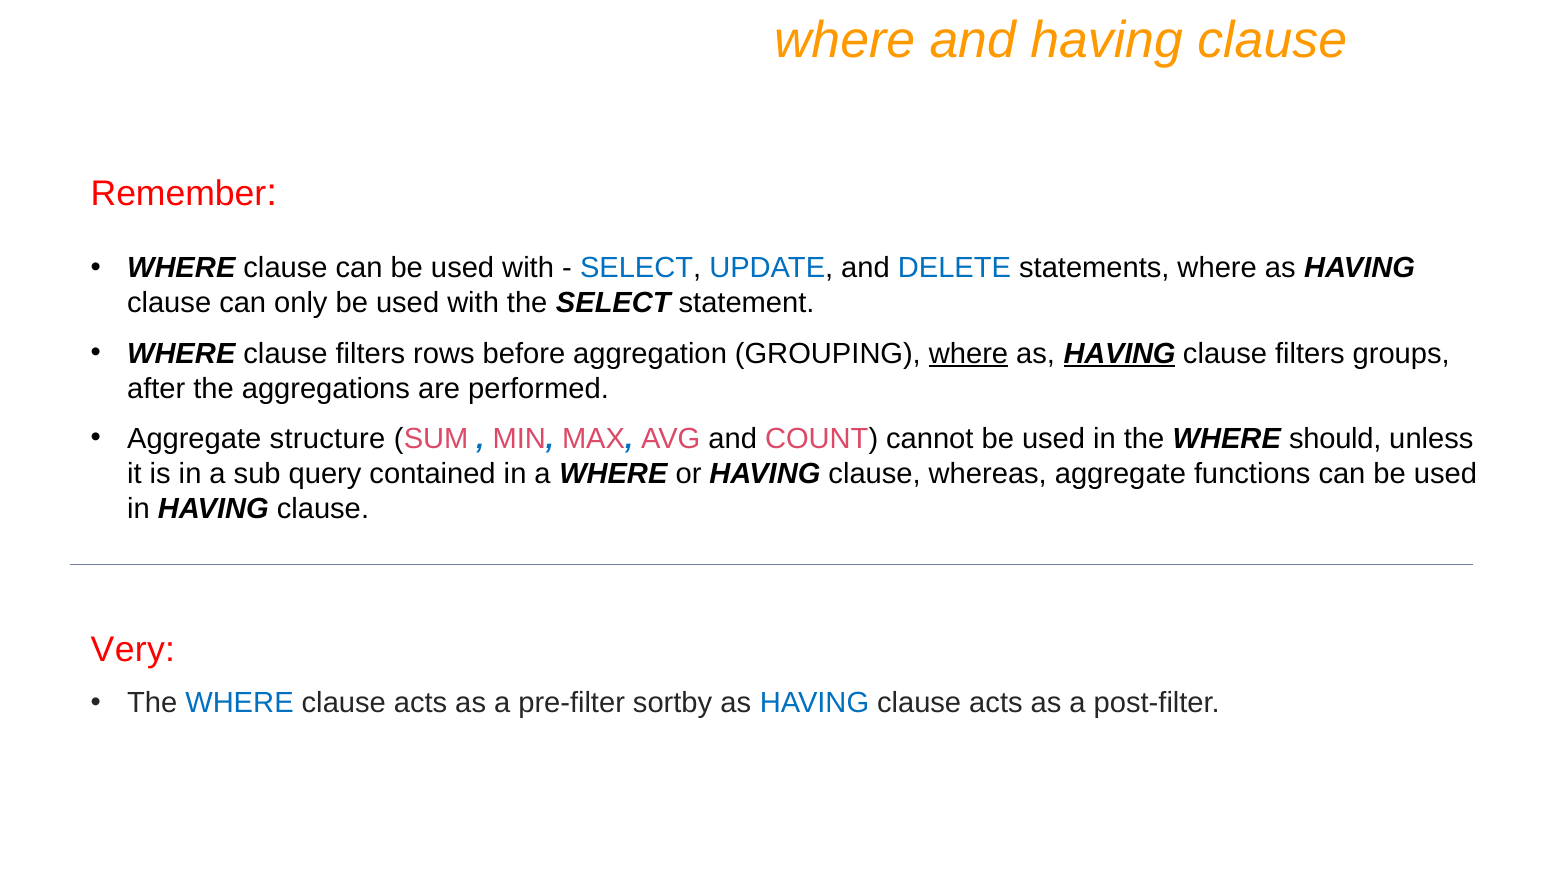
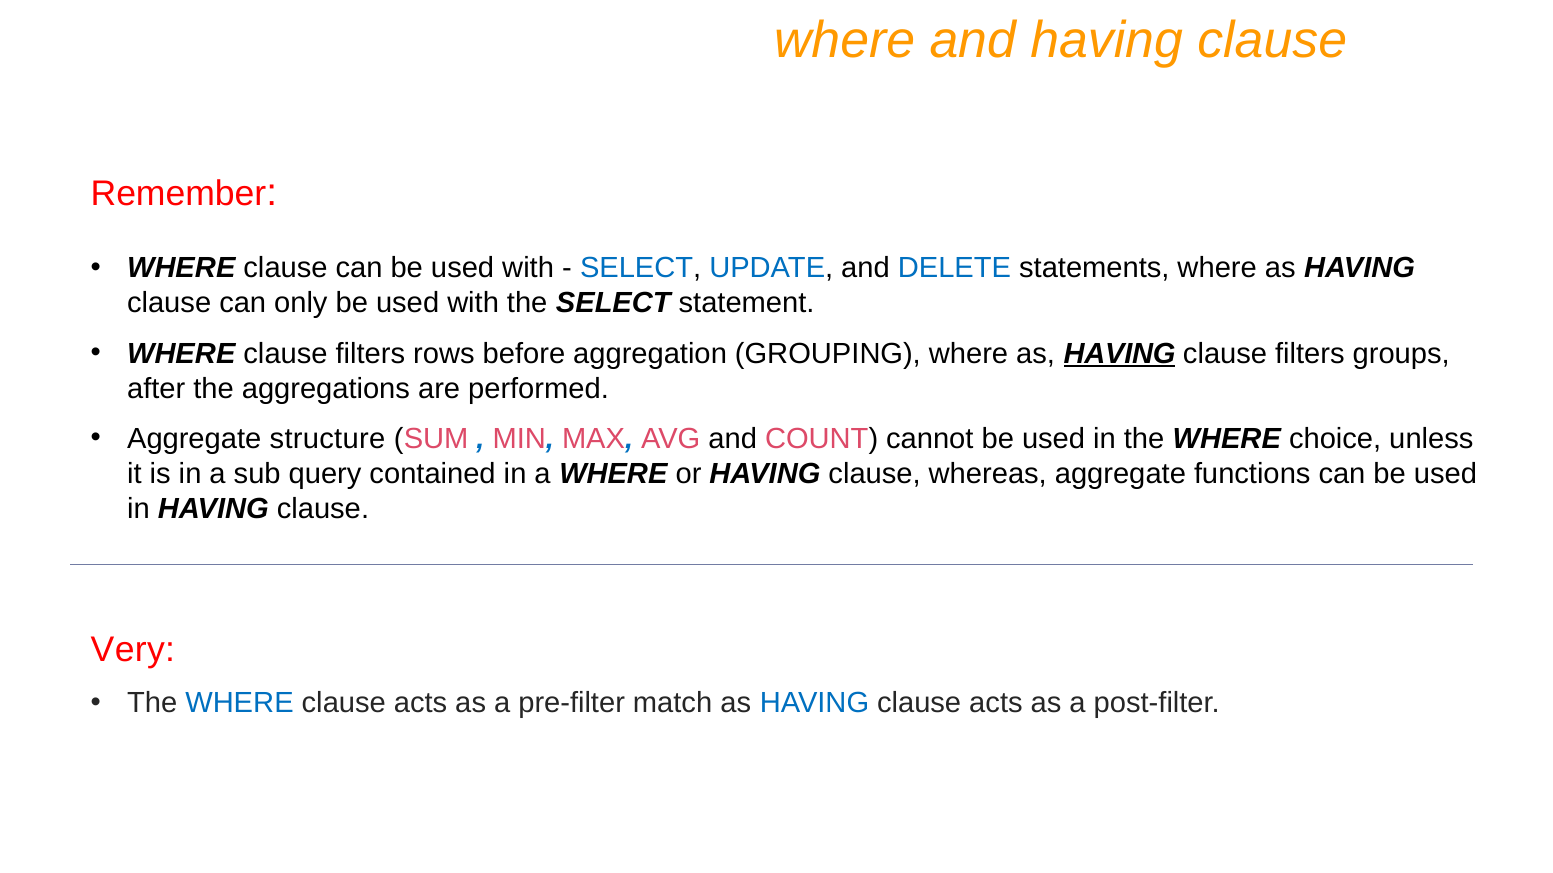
where underline: present -> none (969, 354)
should: should -> choice (1335, 439)
sortby: sortby -> match (673, 704)
